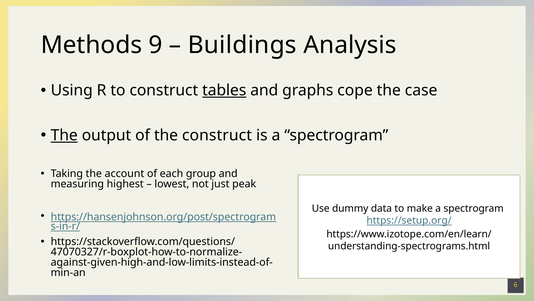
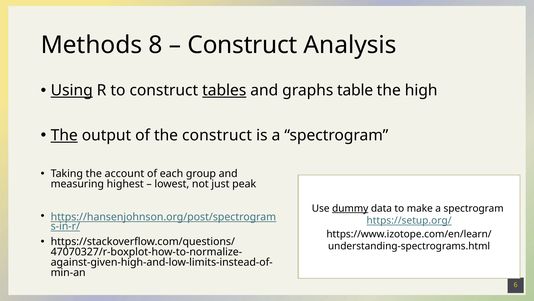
9: 9 -> 8 (156, 45)
Buildings: Buildings -> Construct (242, 45)
Using underline: none -> present (72, 90)
cope: cope -> table (355, 90)
case: case -> high (421, 90)
dummy underline: none -> present (350, 208)
